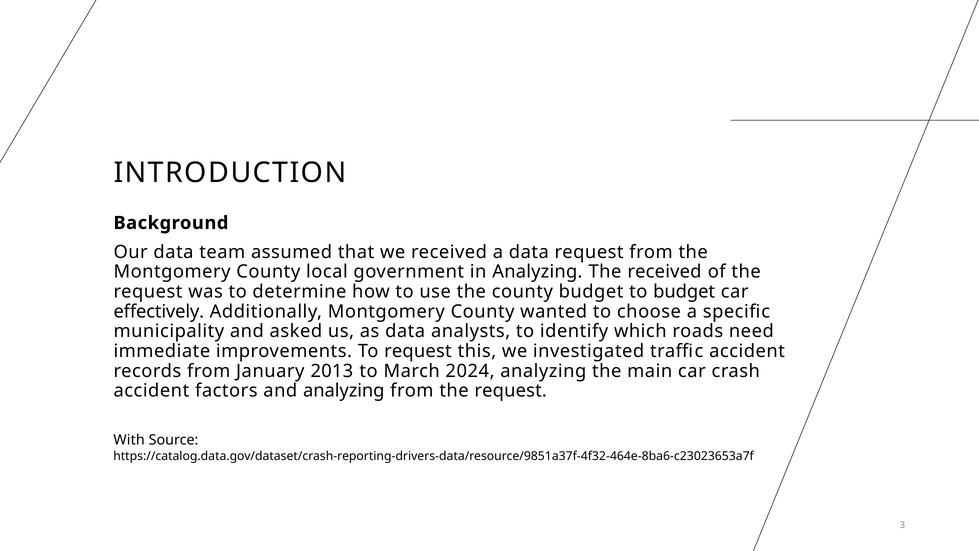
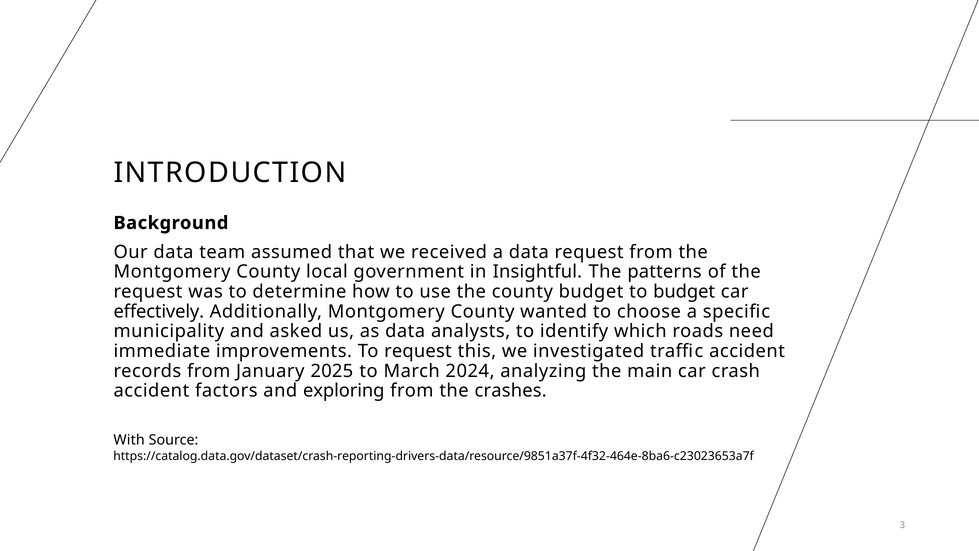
in Analyzing: Analyzing -> Insightful (537, 272)
The received: received -> patterns (664, 272)
2013: 2013 -> 2025 (332, 371)
and analyzing: analyzing -> exploring (344, 391)
from the request: request -> crashes (511, 391)
